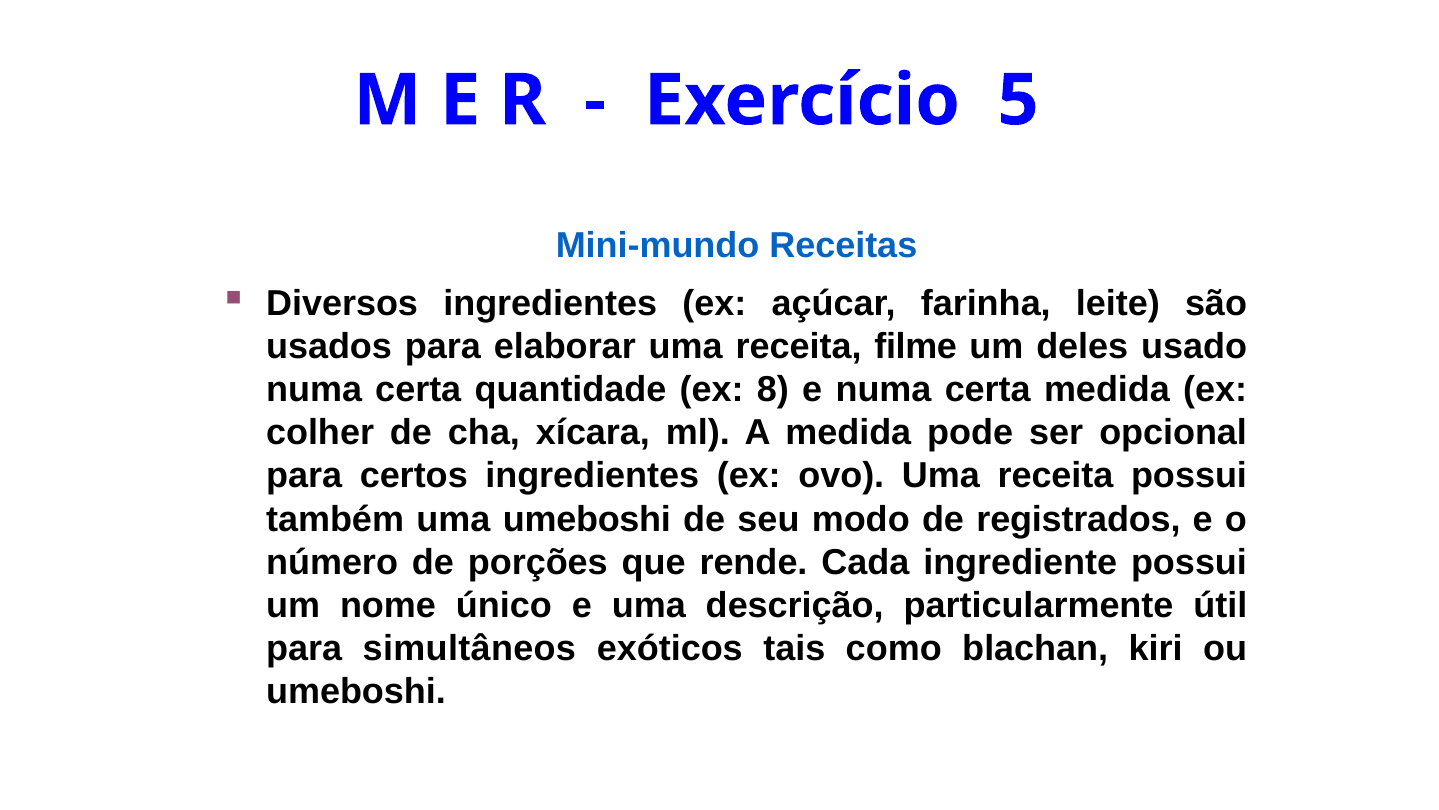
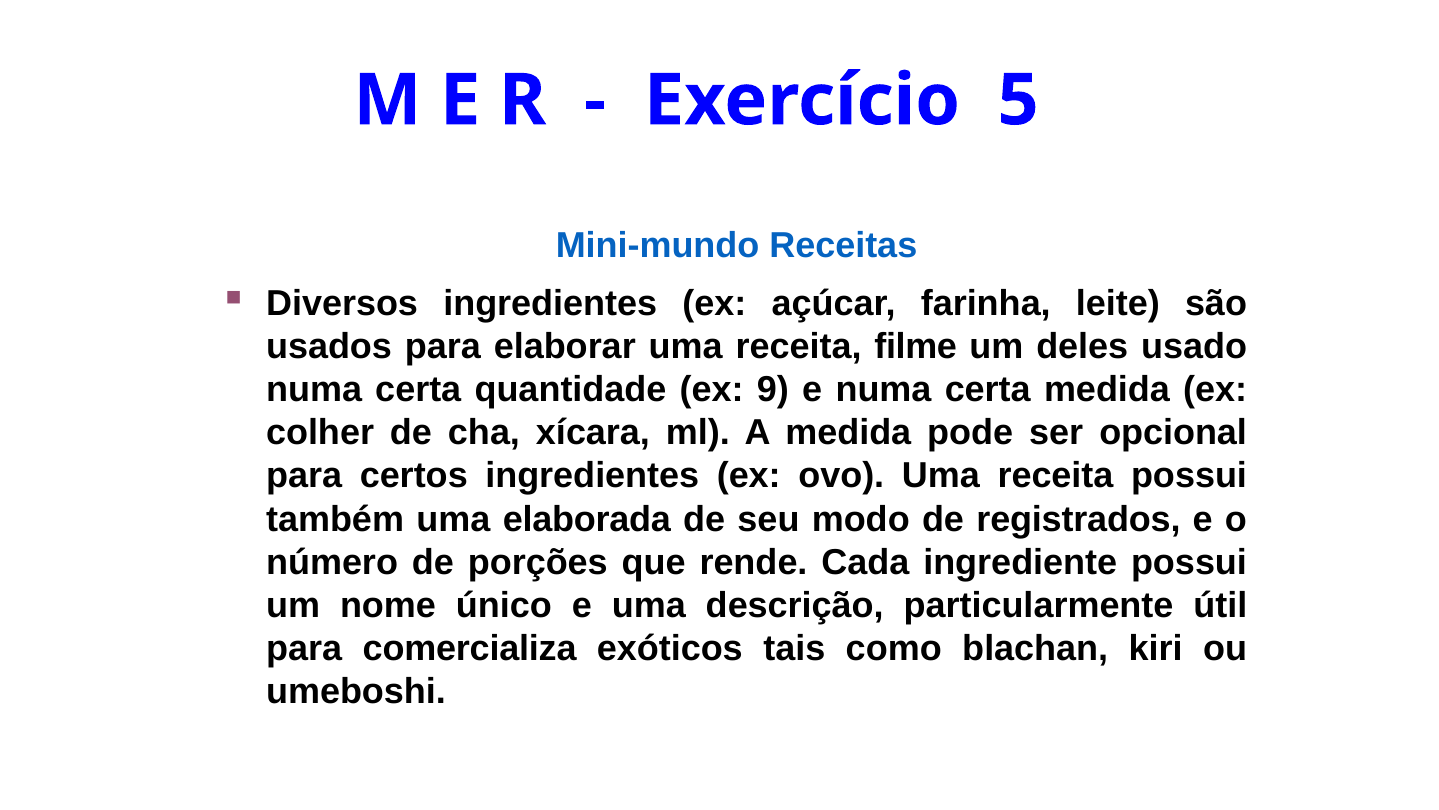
8: 8 -> 9 (773, 389)
uma umeboshi: umeboshi -> elaborada (587, 519)
simultâneos: simultâneos -> comercializa (470, 648)
